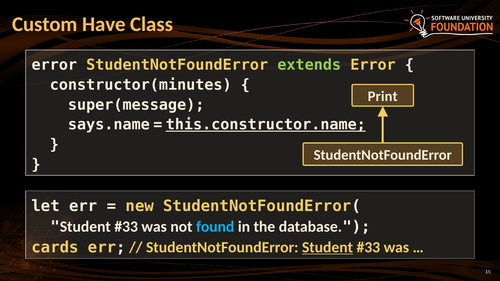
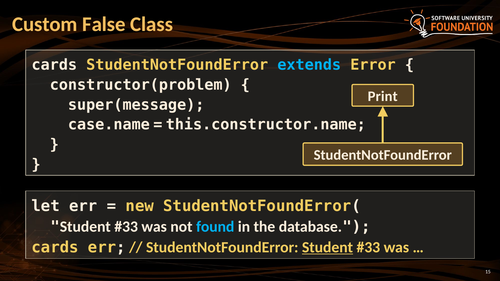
Have: Have -> False (104, 24)
error: error -> cards (54, 65)
extends colour: light green -> light blue (309, 65)
constructor(minutes: constructor(minutes -> constructor(problem (141, 85)
says.name: says.name -> case.name (109, 125)
this.constructor.name underline: present -> none (266, 125)
